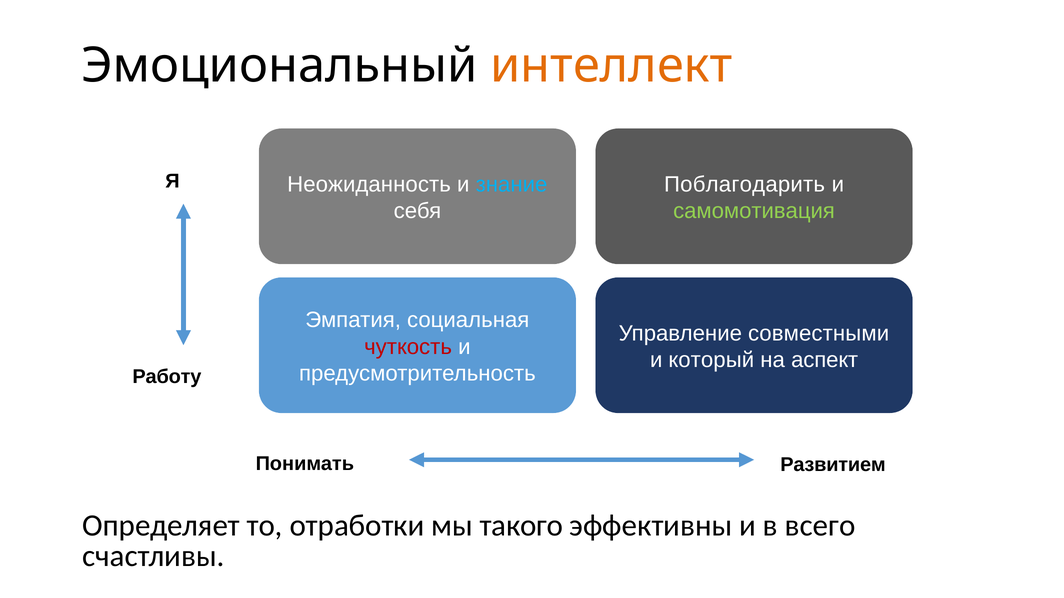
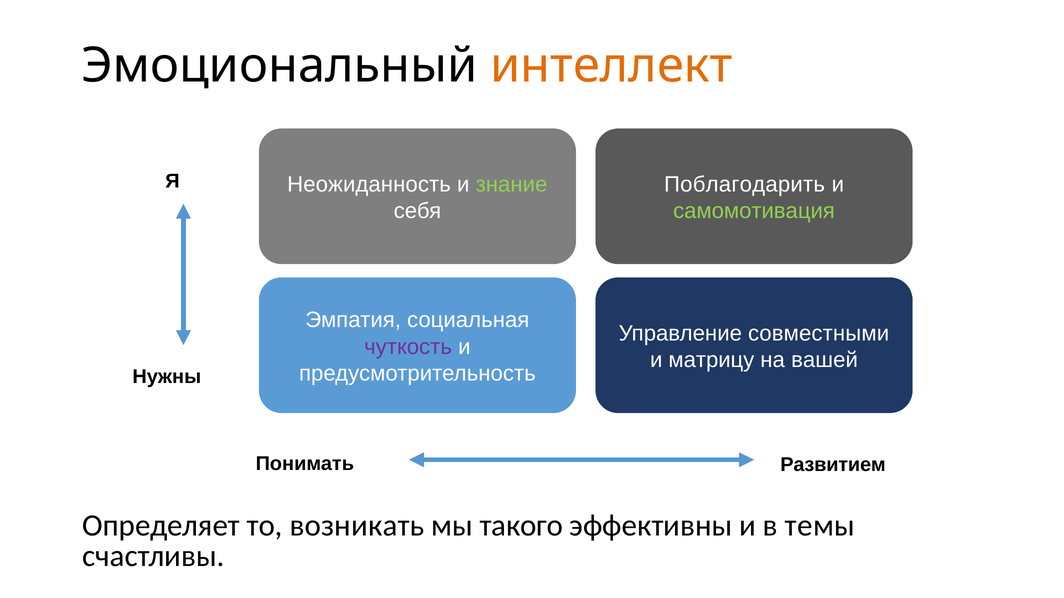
знание colour: light blue -> light green (512, 185)
чуткость colour: red -> purple (408, 347)
который: который -> матрицу (711, 360)
аспект: аспект -> вашей (825, 360)
Работу: Работу -> Нужны (167, 377)
отработки: отработки -> возникать (357, 526)
всего: всего -> темы (820, 526)
